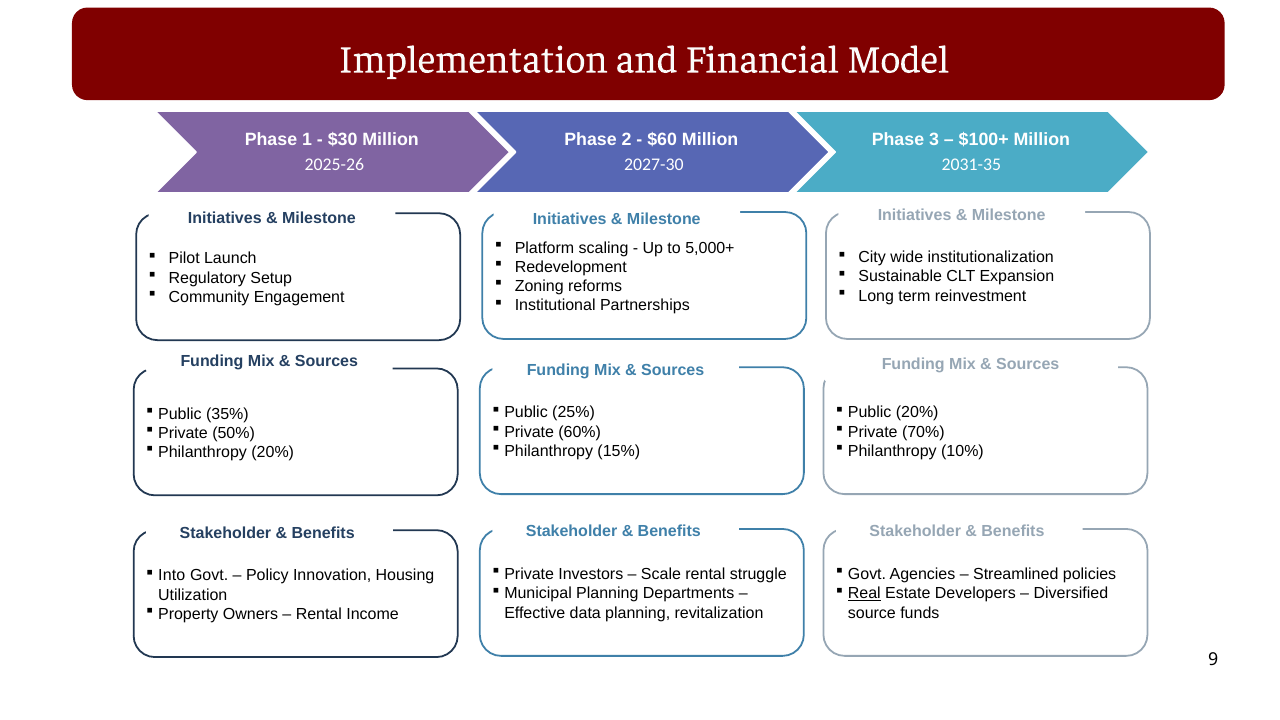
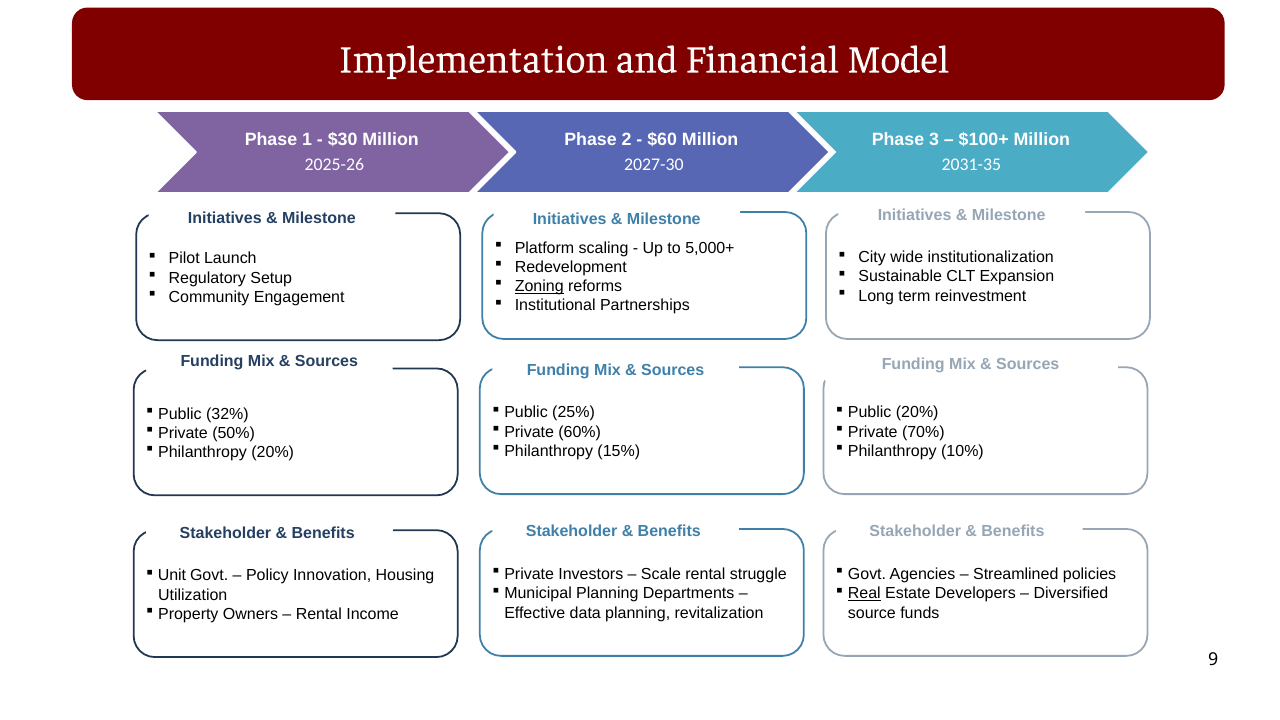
Zoning underline: none -> present (539, 286)
35%: 35% -> 32% (227, 414)
Into: Into -> Unit (172, 576)
